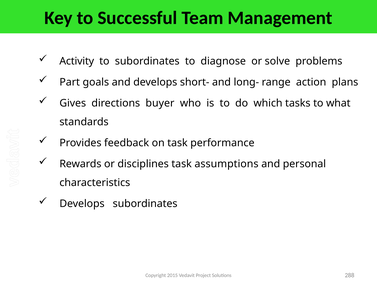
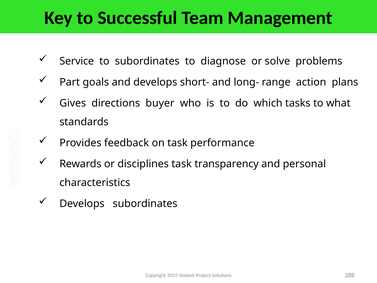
Activity: Activity -> Service (77, 61)
assumptions: assumptions -> transparency (227, 164)
